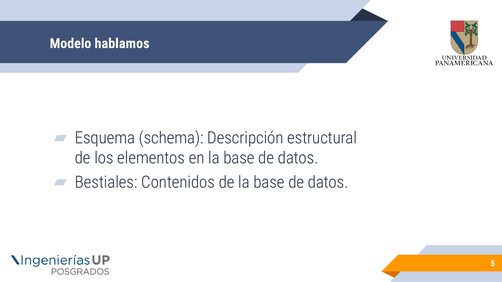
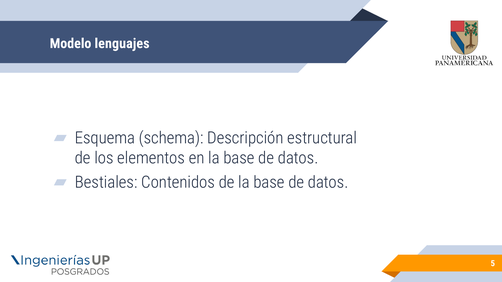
hablamos: hablamos -> lenguajes (122, 44)
